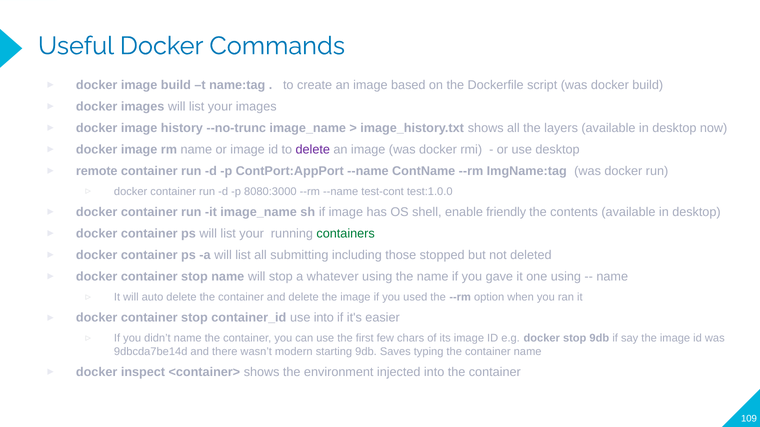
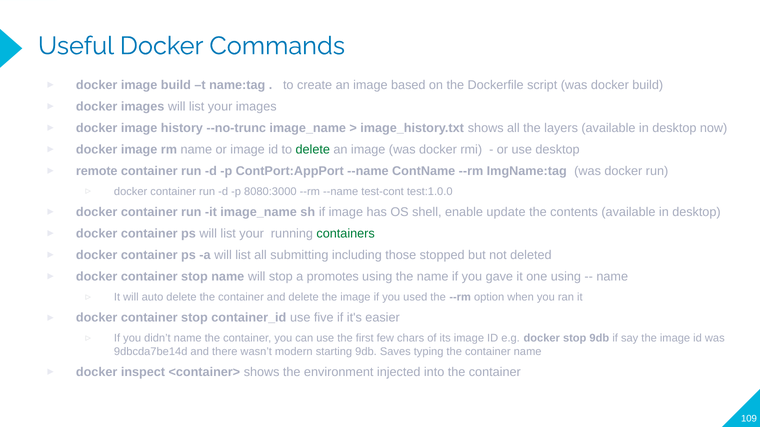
delete colour: purple -> green (313, 150)
friendly: friendly -> update (506, 212)
whatever: whatever -> promotes (333, 277)
use into: into -> five (324, 318)
